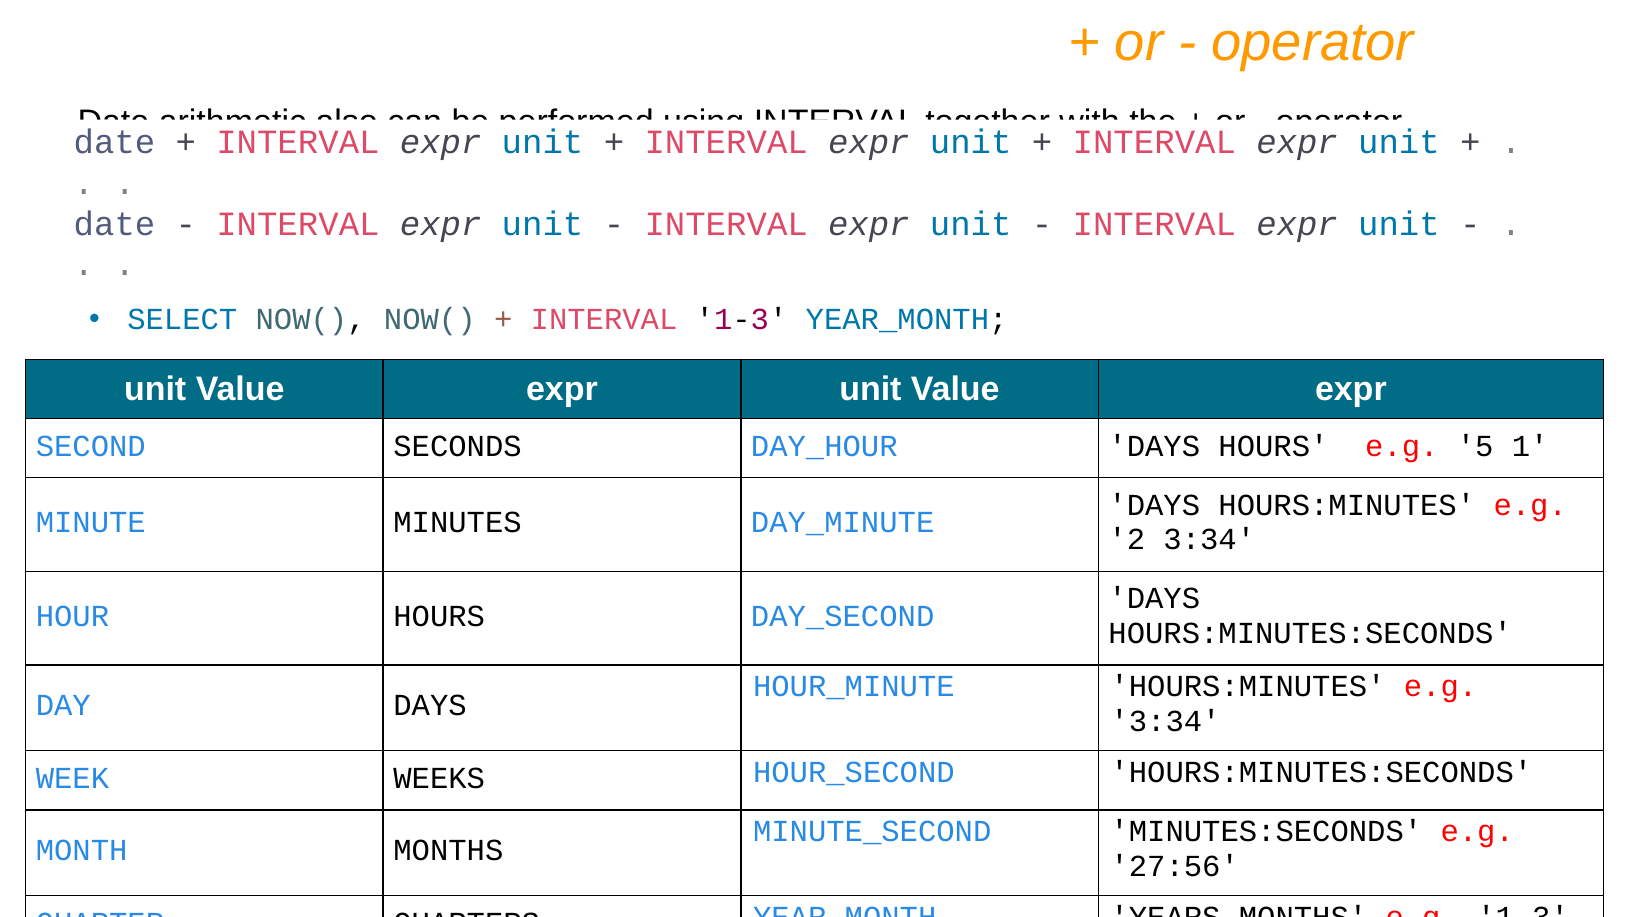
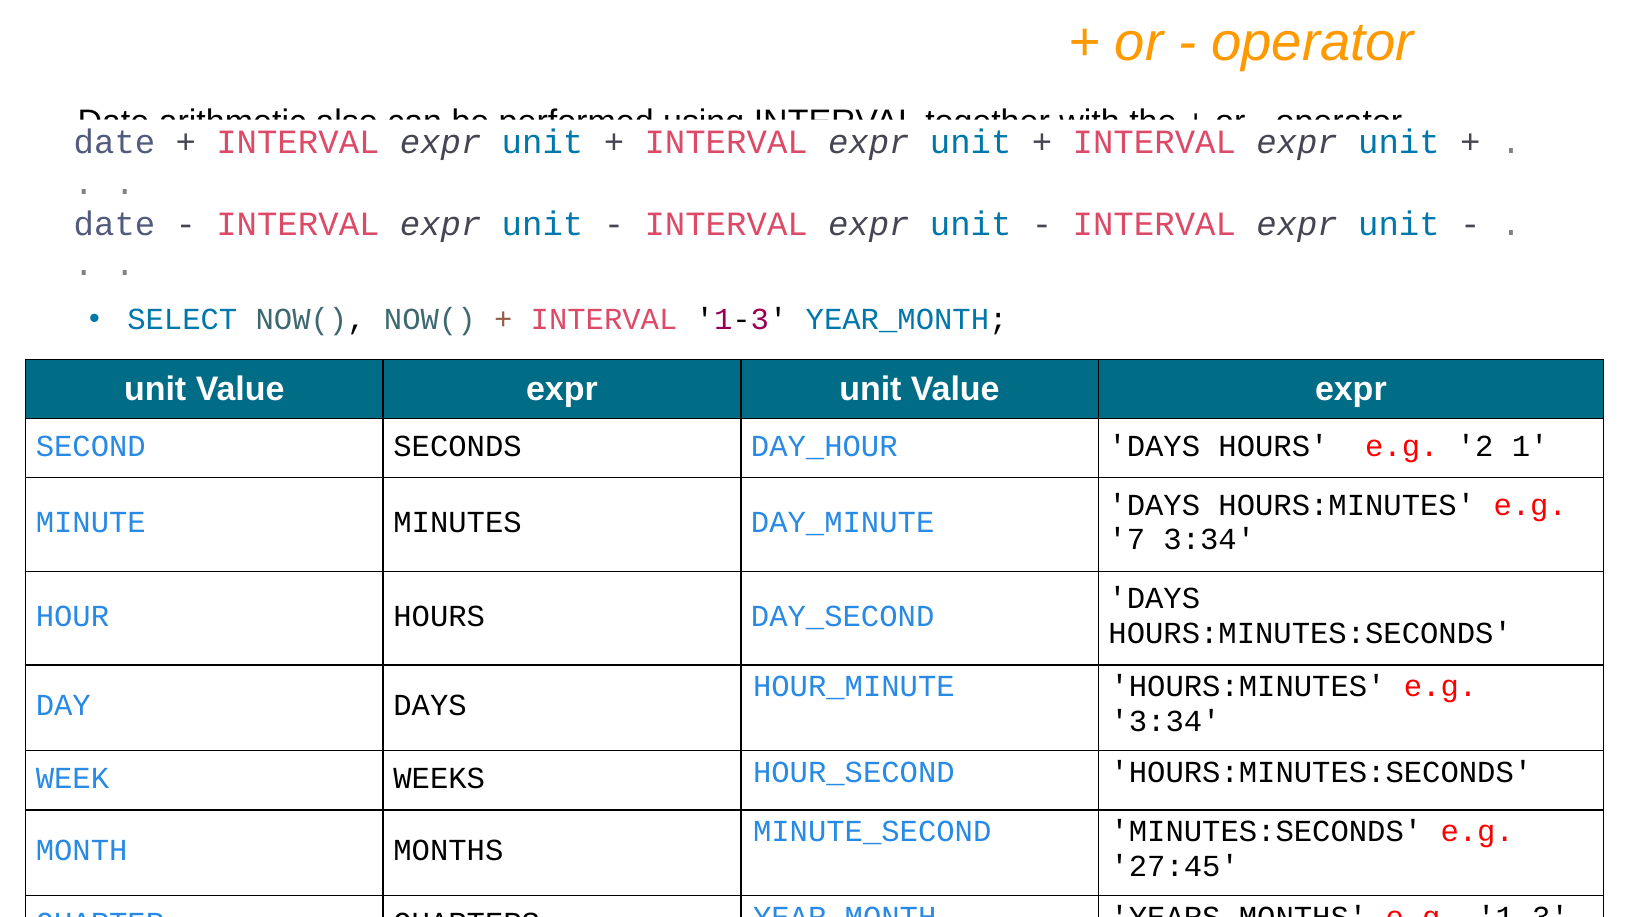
5: 5 -> 2 (1475, 446)
2: 2 -> 7 (1127, 540)
27:56: 27:56 -> 27:45 (1175, 866)
